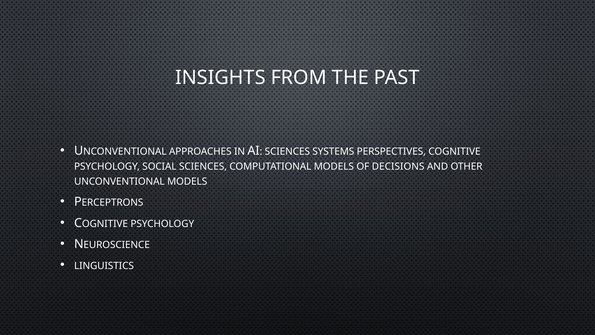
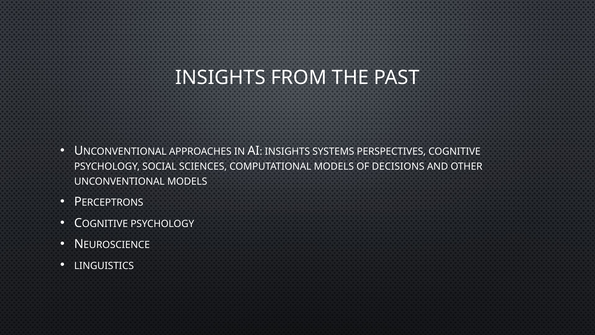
SCIENCES: SCIENCES -> INSIGHTS (287, 152)
